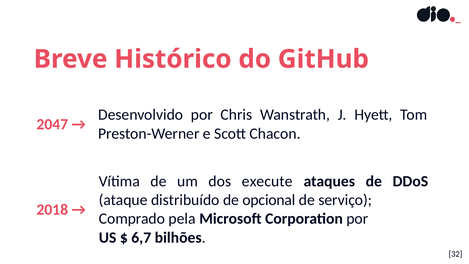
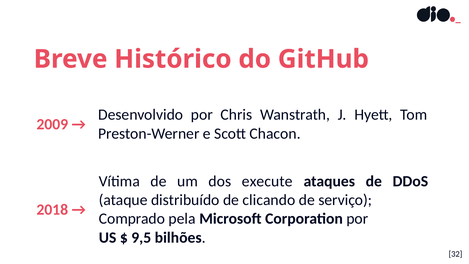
2047: 2047 -> 2009 (52, 124)
opcional: opcional -> clicando (269, 200)
6,7: 6,7 -> 9,5 (141, 237)
